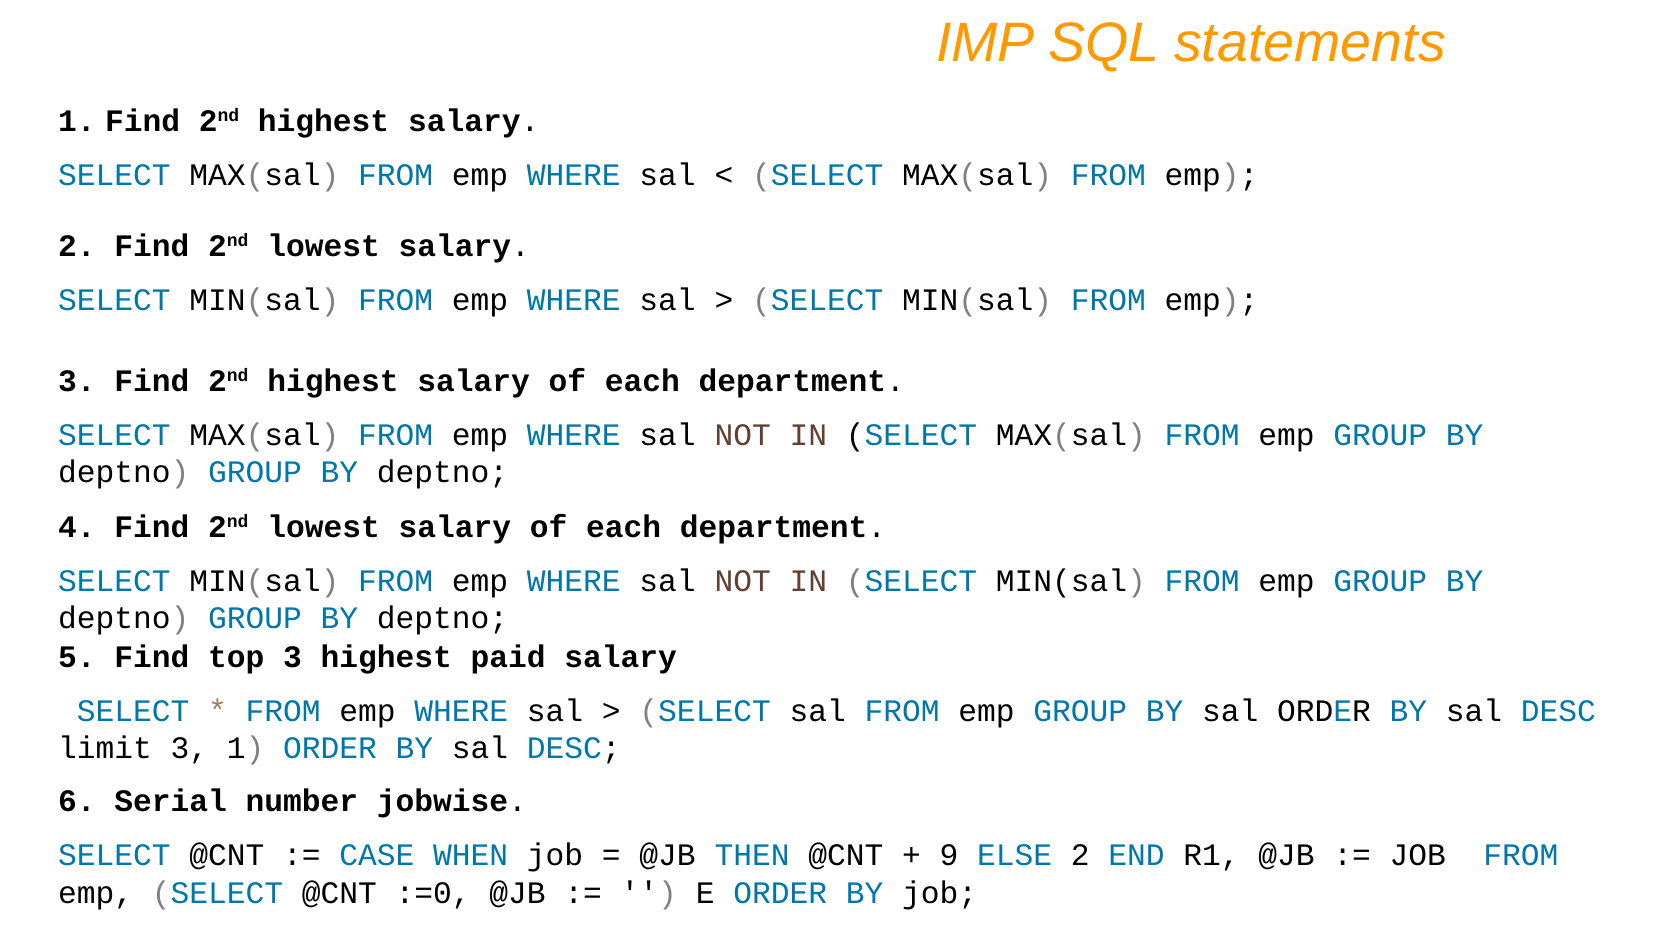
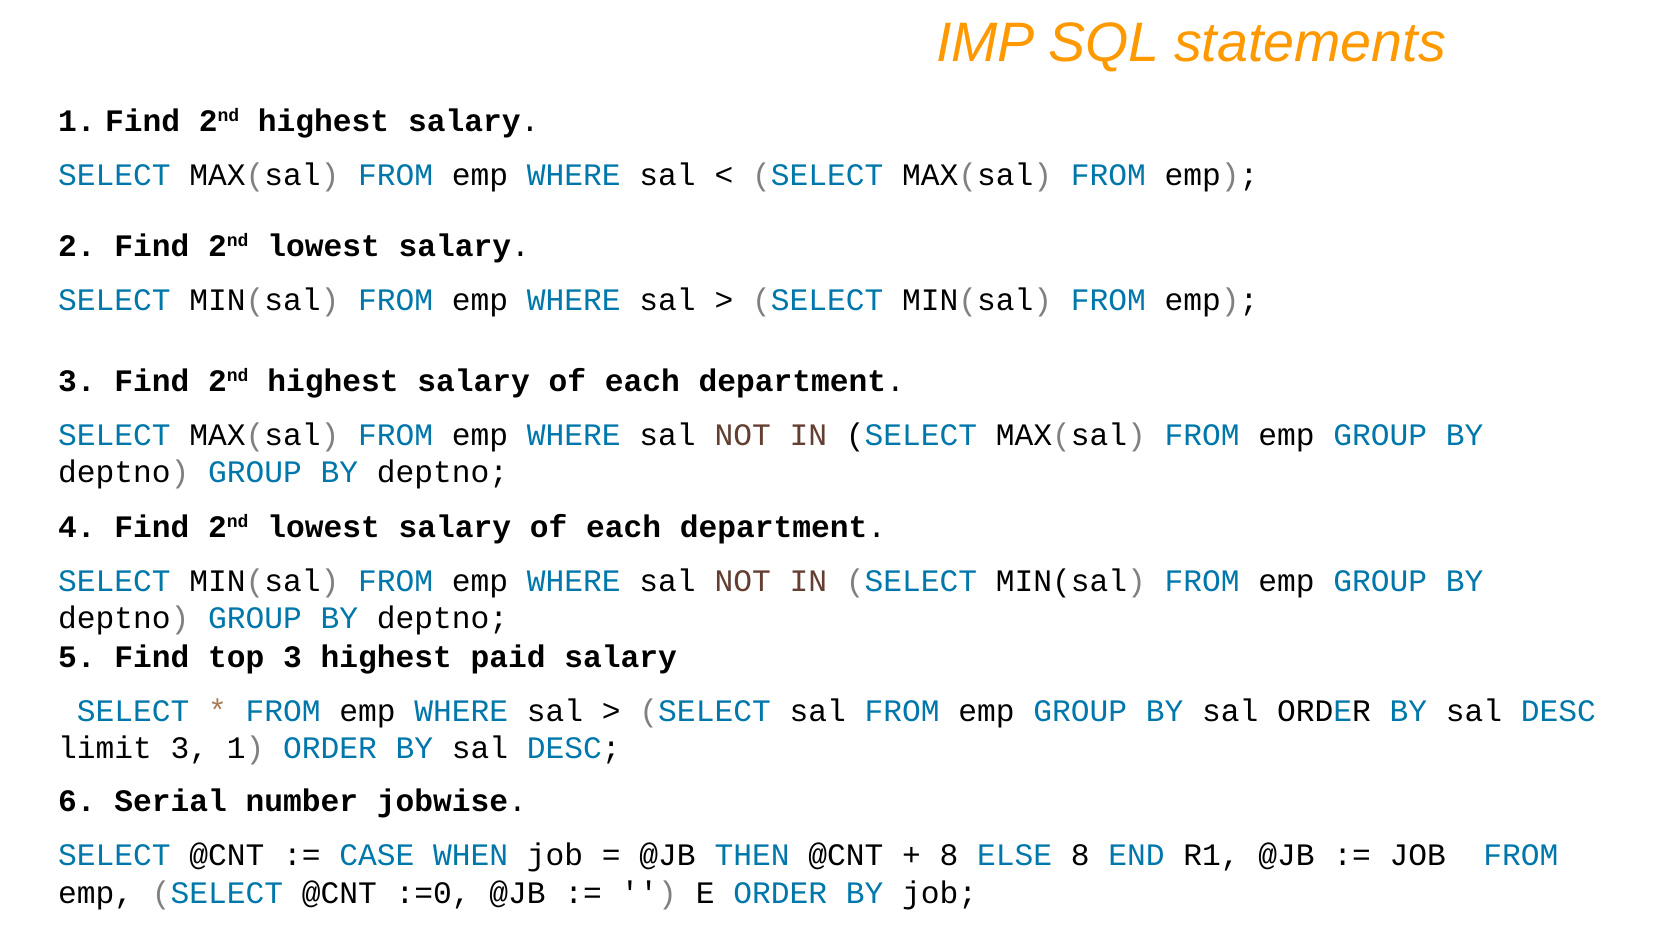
9: 9 -> 8 (949, 855)
ELSE 2: 2 -> 8 (1080, 855)
